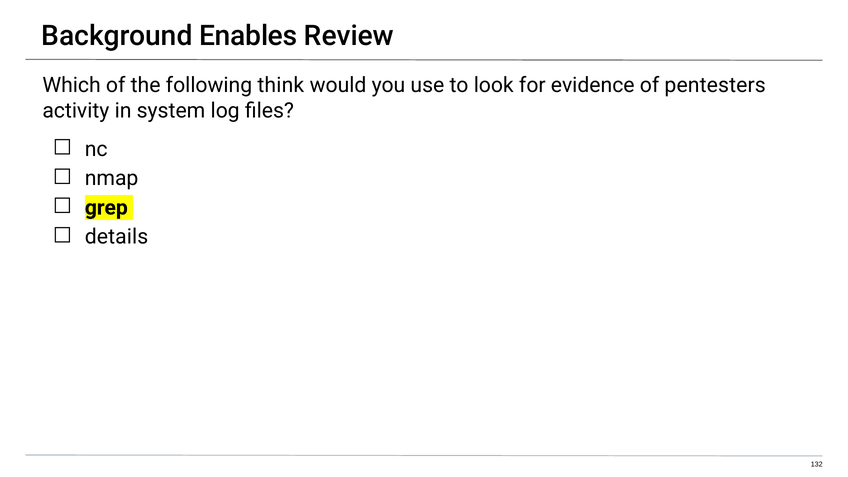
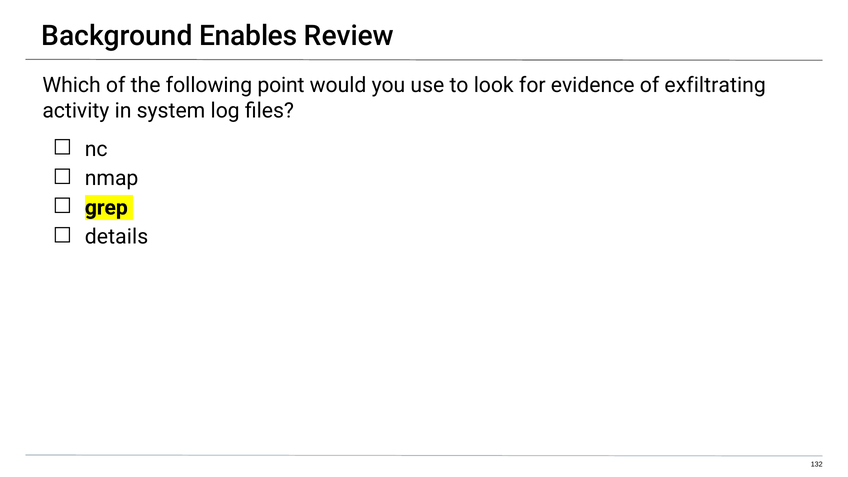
think: think -> point (281, 85)
pentesters: pentesters -> exfiltrating (715, 85)
